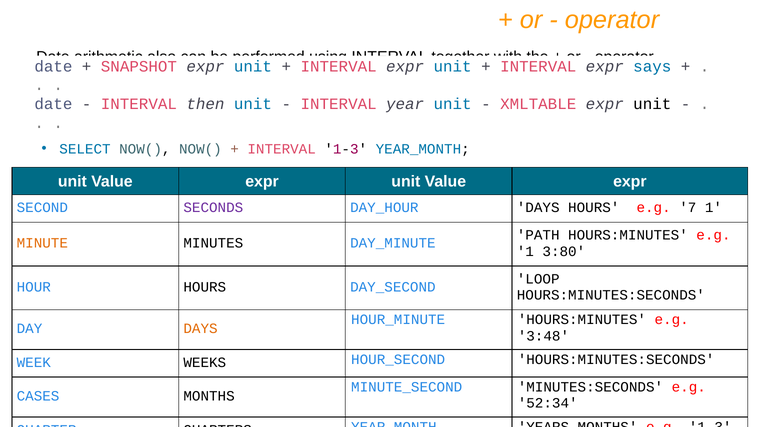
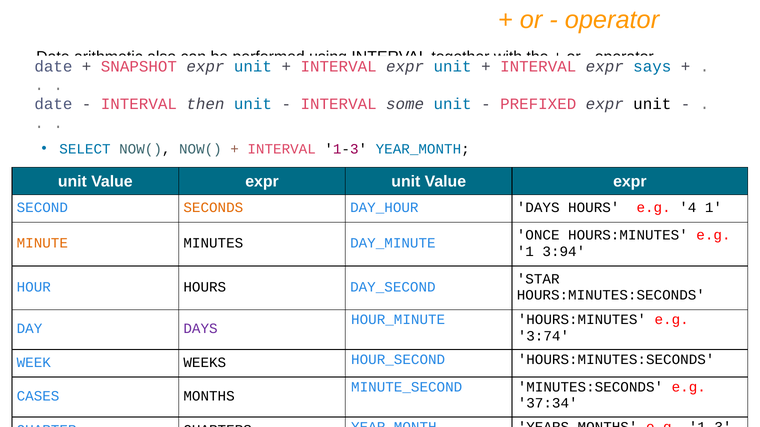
INTERVAL year: year -> some (405, 104)
XMLTABLE: XMLTABLE -> PREFIXED (538, 104)
SECONDS colour: purple -> orange (213, 208)
7: 7 -> 4 (688, 208)
PATH: PATH -> ONCE (538, 236)
3:80: 3:80 -> 3:94 (564, 252)
LOOP: LOOP -> STAR (538, 279)
DAYS colour: orange -> purple (201, 329)
3:48: 3:48 -> 3:74 (543, 336)
52:34: 52:34 -> 37:34 (548, 404)
